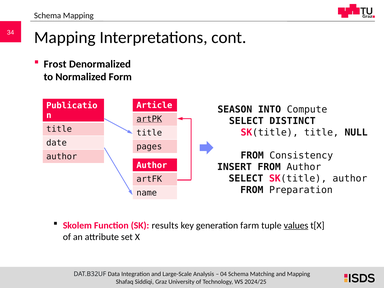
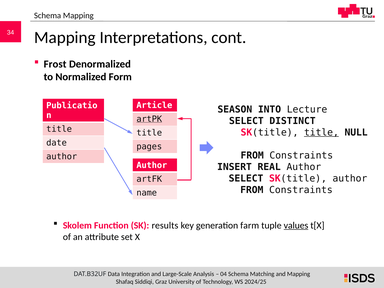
Compute: Compute -> Lecture (307, 109)
title underline: none -> present (321, 132)
Consistency: Consistency -> Constraints (301, 155)
INSERT FROM: FROM -> REAL (269, 167)
Preparation: Preparation -> Constraints (301, 190)
